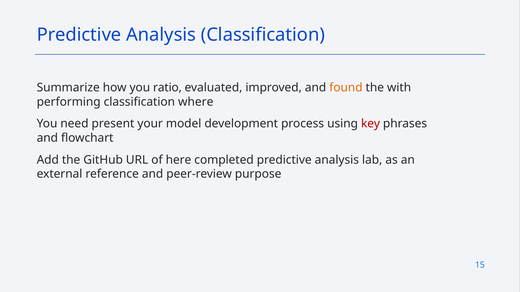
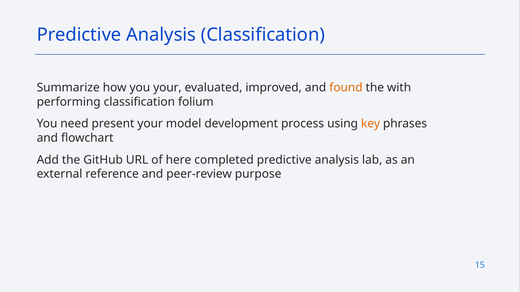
you ratio: ratio -> your (167, 88)
where: where -> folium (196, 102)
key colour: red -> orange (371, 124)
